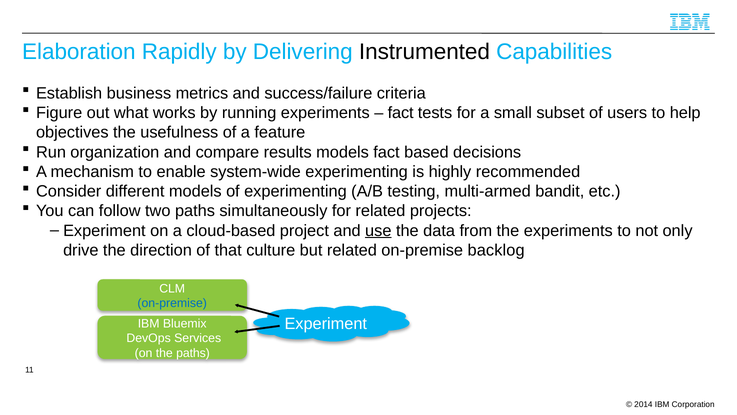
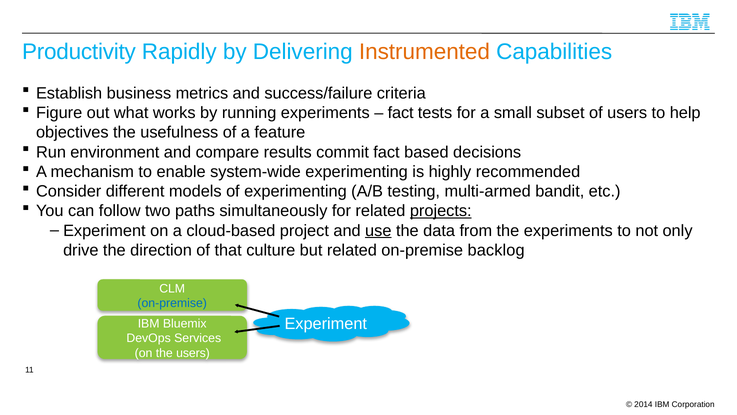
Elaboration: Elaboration -> Productivity (79, 52)
Instrumented colour: black -> orange (424, 52)
organization: organization -> environment (115, 152)
results models: models -> commit (343, 152)
projects underline: none -> present (441, 211)
the paths: paths -> users (193, 353)
